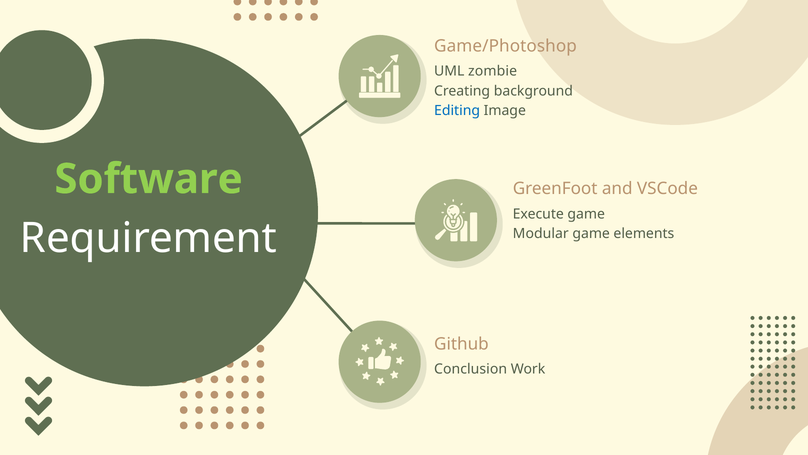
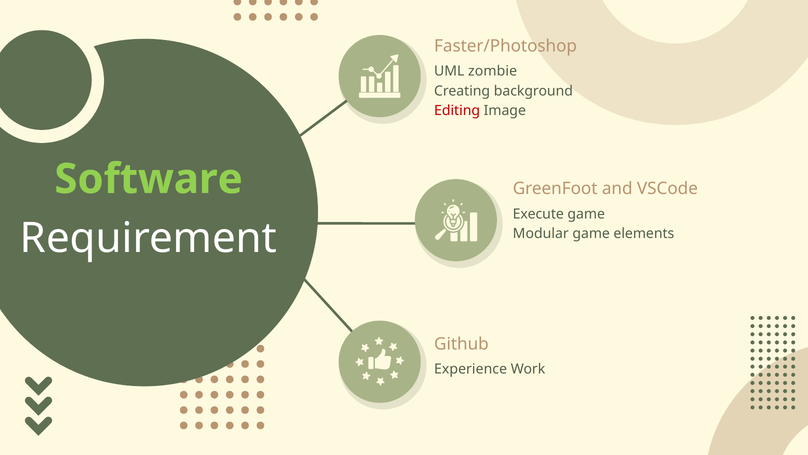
Game/Photoshop: Game/Photoshop -> Faster/Photoshop (506, 46)
Editing colour: blue -> red (457, 111)
Conclusion: Conclusion -> Experience (471, 369)
